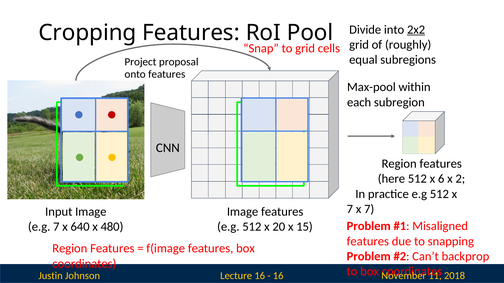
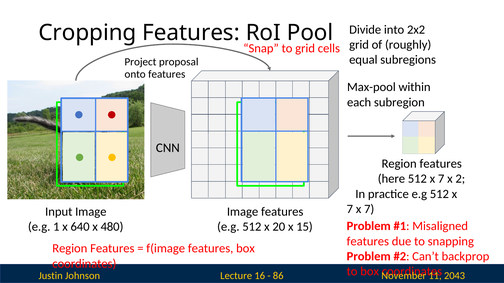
2x2 underline: present -> none (416, 30)
here 512 x 6: 6 -> 7 (441, 179)
e.g 7: 7 -> 1 (56, 227)
2018: 2018 -> 2043 (455, 276)
16: 16 -> 86 (278, 276)
